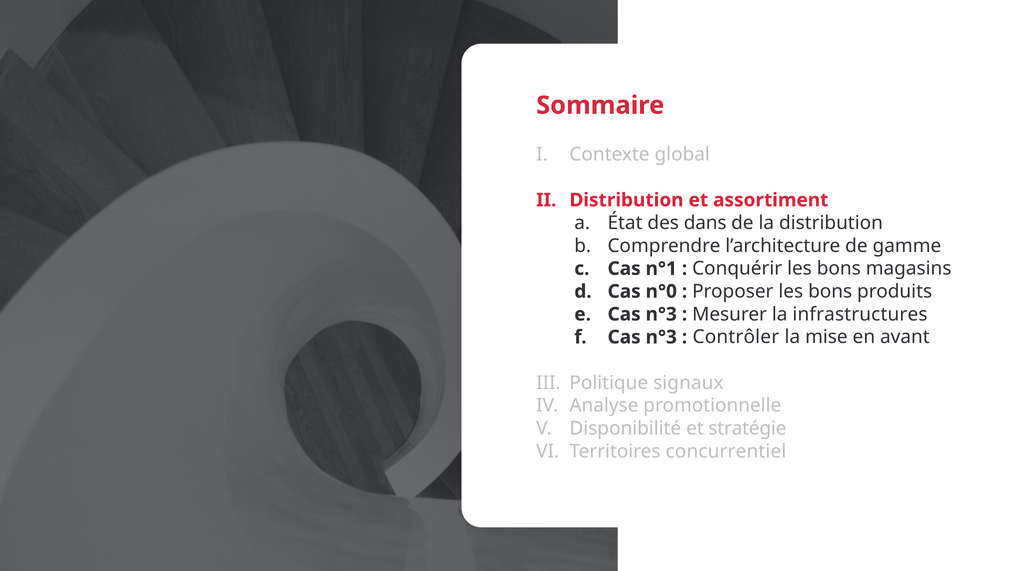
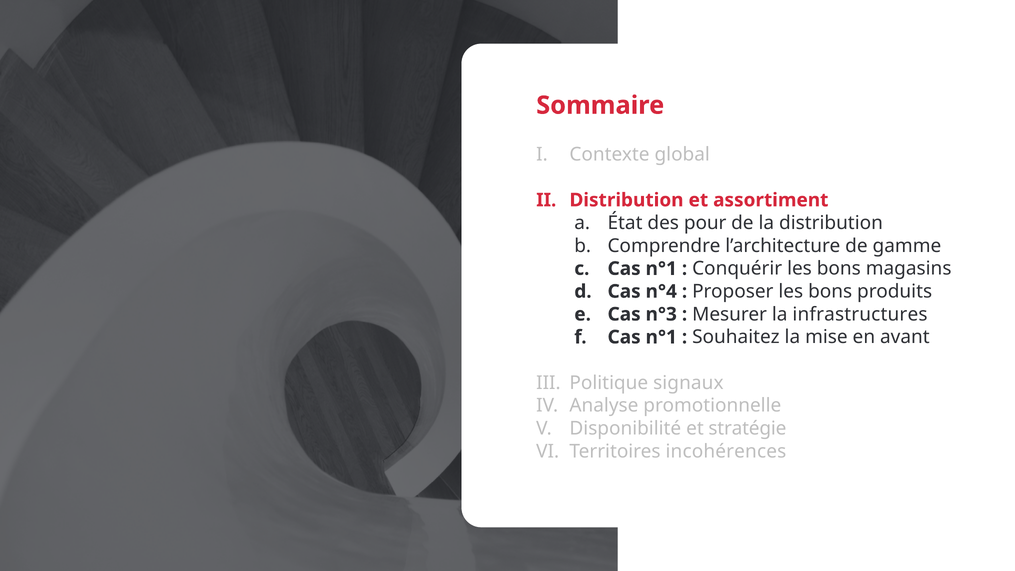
dans: dans -> pour (705, 223)
n°0: n°0 -> n°4 (661, 291)
n°3: n°3 -> n°1 (661, 337)
Contrôler: Contrôler -> Souhaitez (736, 337)
concurrentiel: concurrentiel -> incohérences (726, 451)
